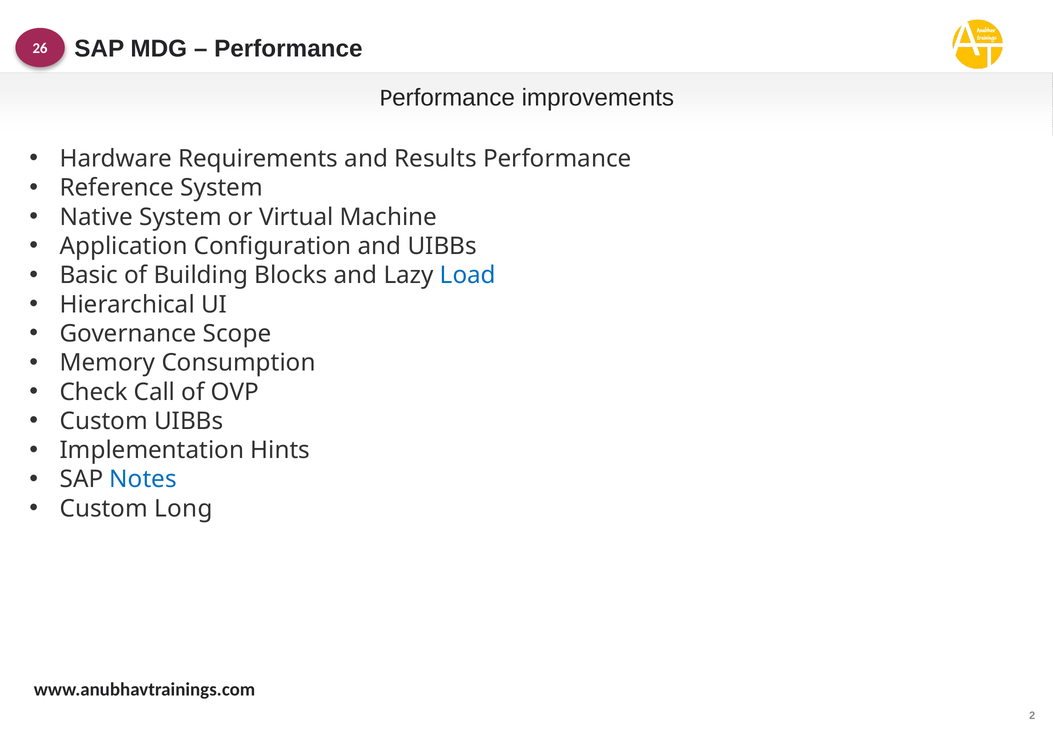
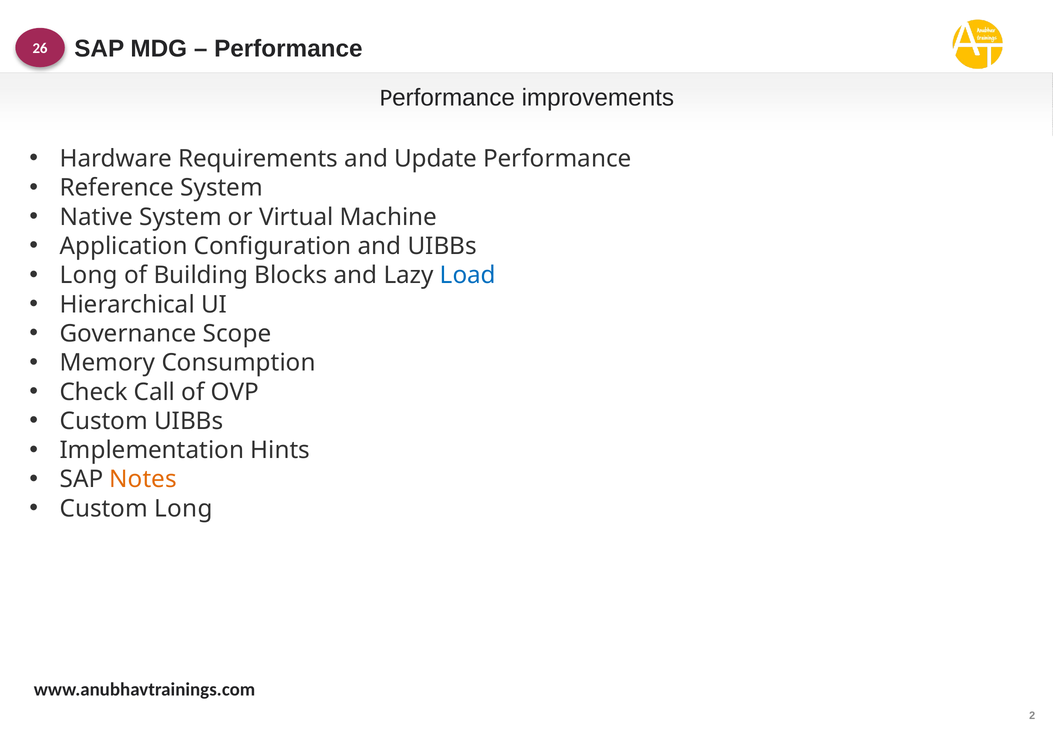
Results: Results -> Update (436, 159)
Basic: Basic -> Long (89, 275)
Notes colour: blue -> orange (143, 479)
